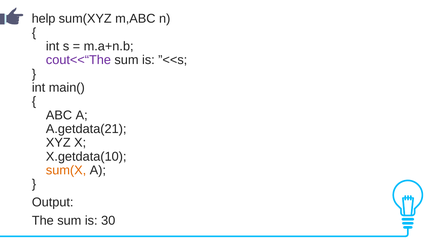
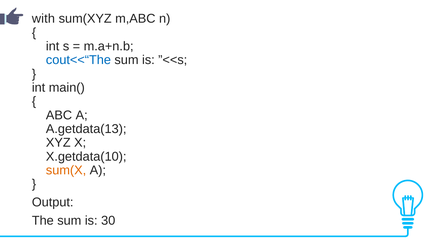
help: help -> with (43, 19)
cout<<“The colour: purple -> blue (78, 60)
A.getdata(21: A.getdata(21 -> A.getdata(13 (86, 129)
